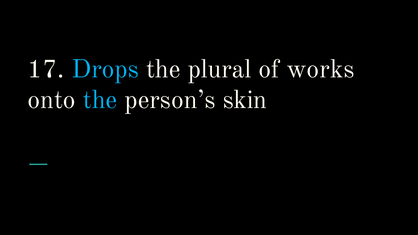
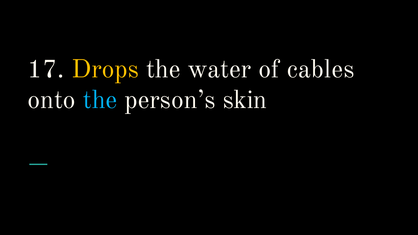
Drops colour: light blue -> yellow (105, 69)
plural: plural -> water (220, 69)
works: works -> cables (321, 69)
